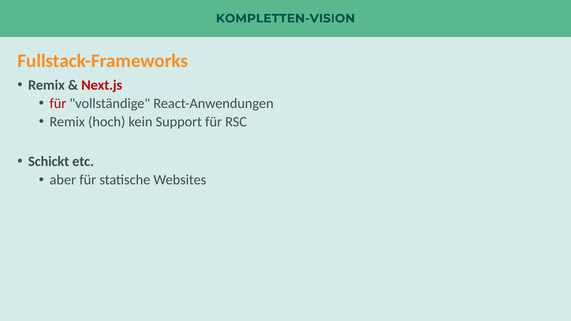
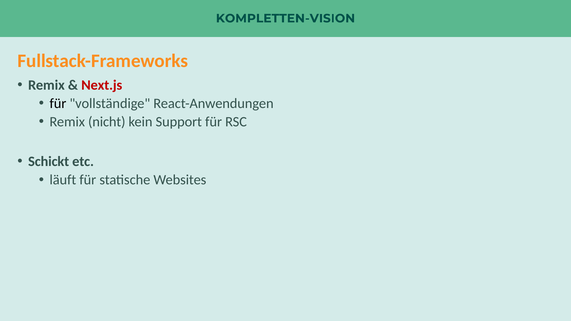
für colour: red -> black (58, 103)
hoch: hoch -> nicht (107, 122)
aber: aber -> läuft (63, 180)
